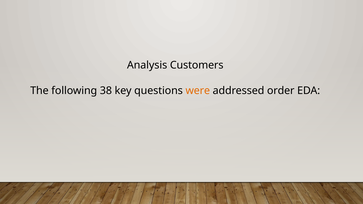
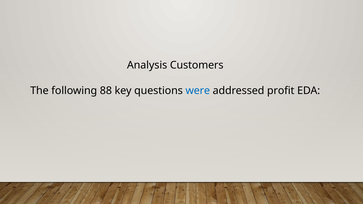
38: 38 -> 88 (106, 91)
were colour: orange -> blue (198, 91)
order: order -> profit (281, 91)
